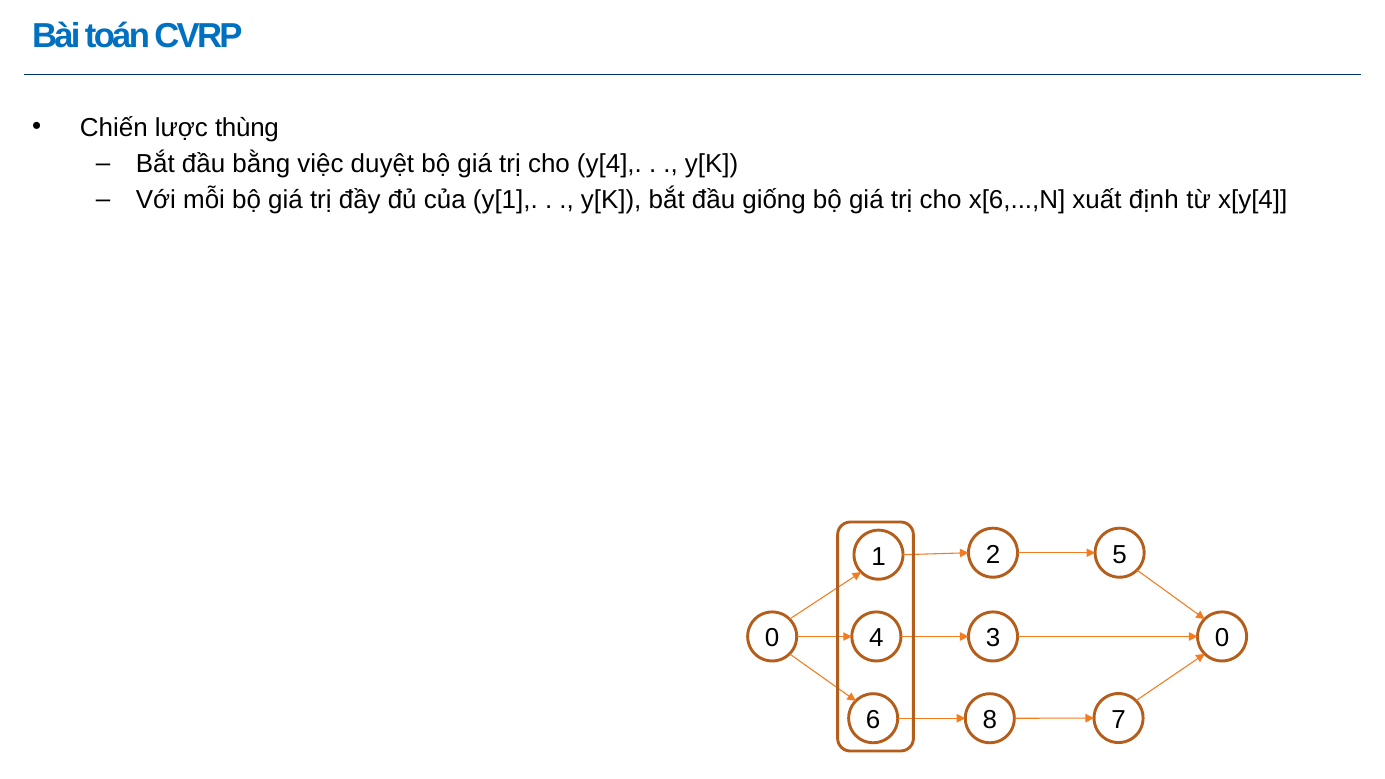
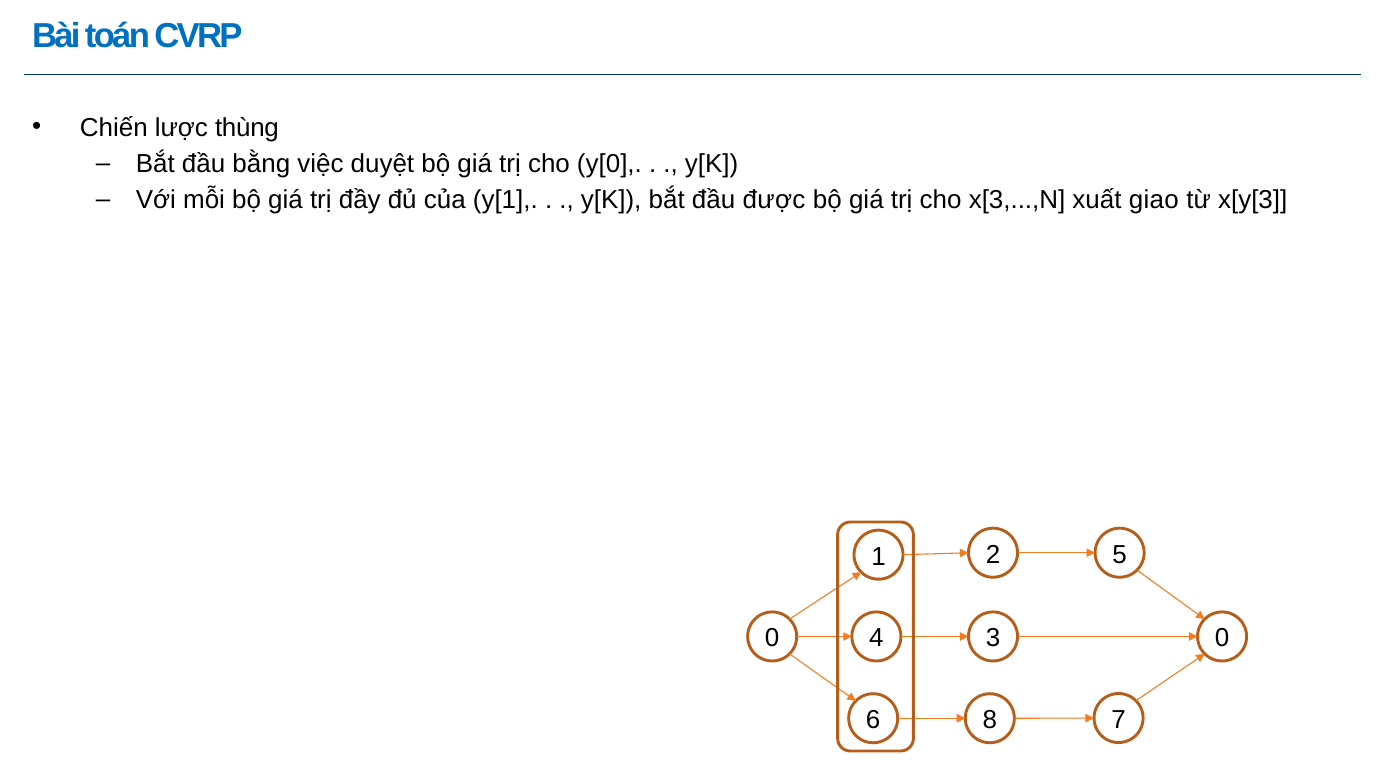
y[4: y[4 -> y[0 (609, 164)
giống: giống -> được (774, 200)
x[6,...,N: x[6,...,N -> x[3,...,N (1017, 200)
định: định -> giao (1154, 200)
x[y[4: x[y[4 -> x[y[3 (1253, 200)
